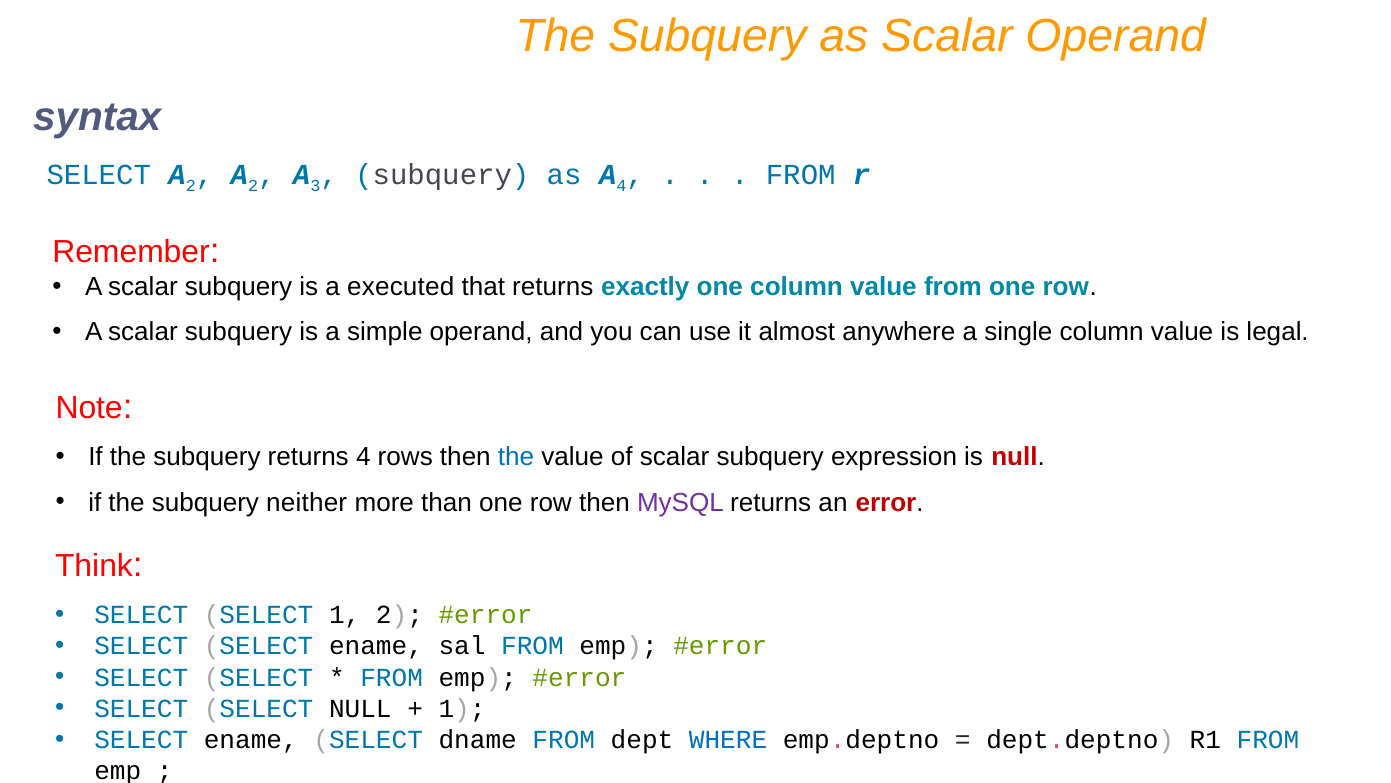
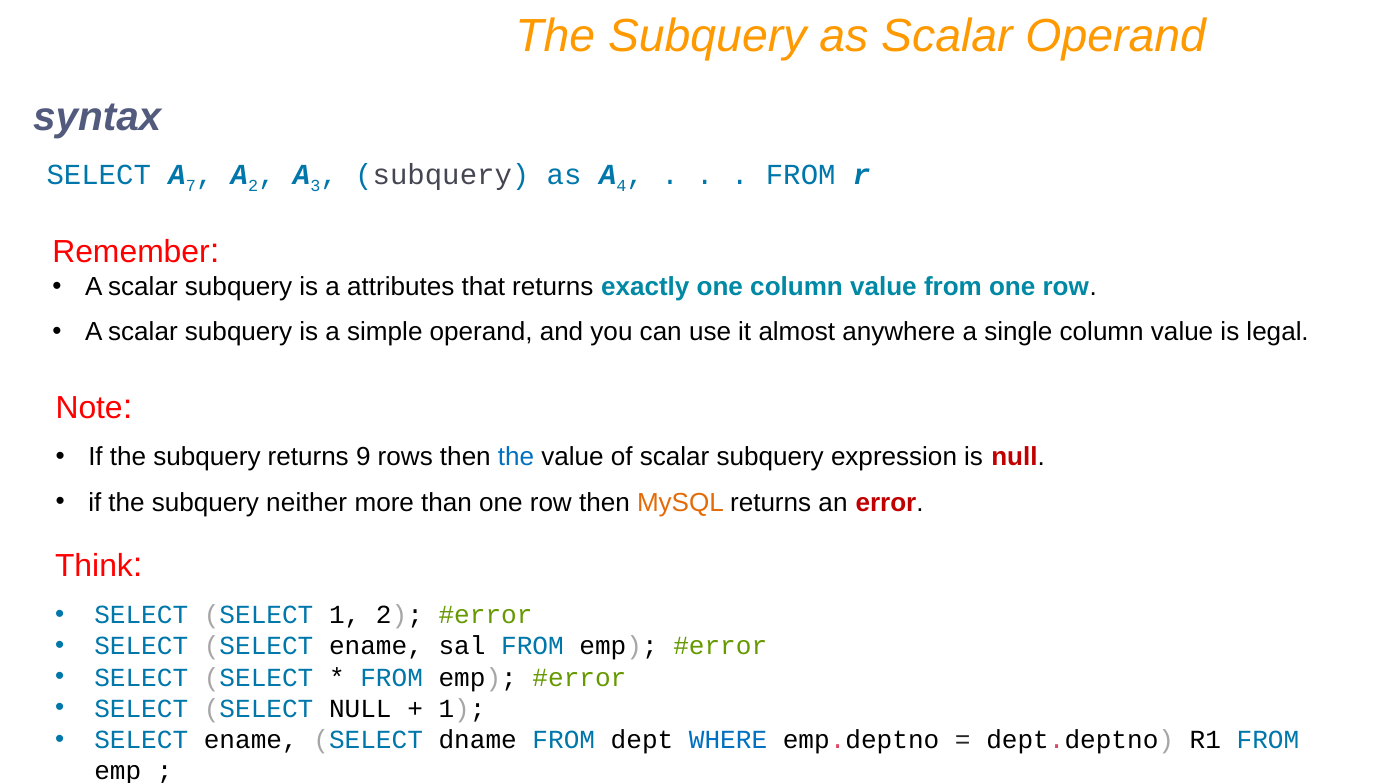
SELECT A 2: 2 -> 7 (191, 186)
executed: executed -> attributes (401, 287)
returns 4: 4 -> 9 (363, 457)
MySQL colour: purple -> orange (680, 502)
